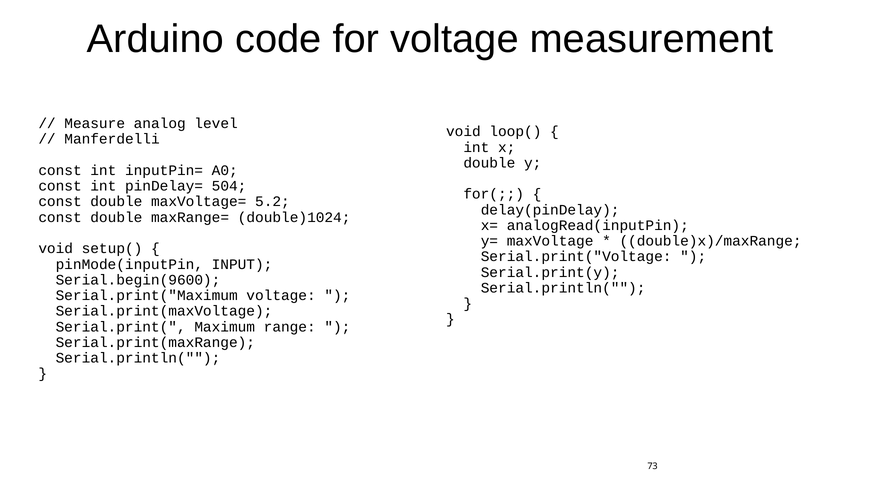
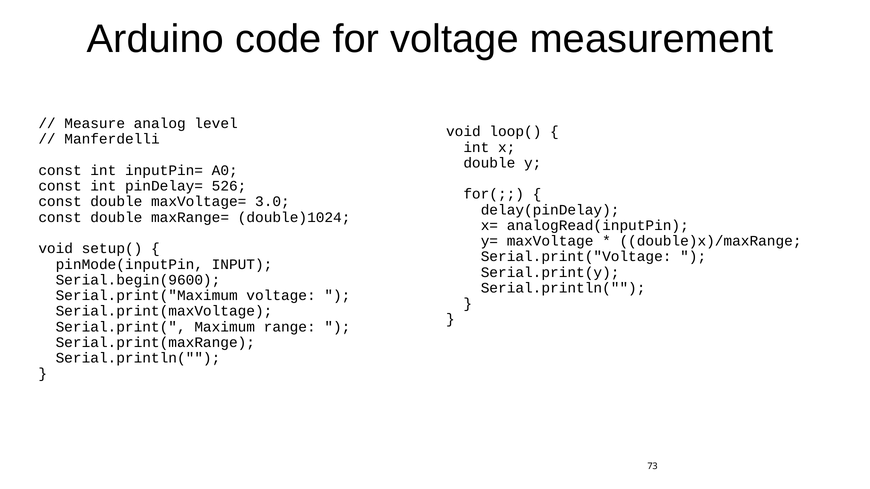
504: 504 -> 526 (229, 186)
5.2: 5.2 -> 3.0 (272, 202)
